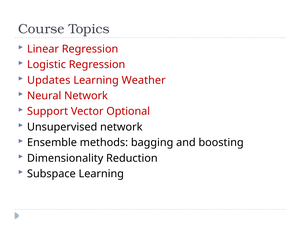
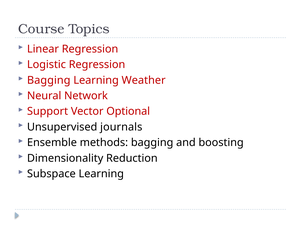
Updates: Updates -> Bagging (49, 80)
Unsupervised network: network -> journals (121, 127)
